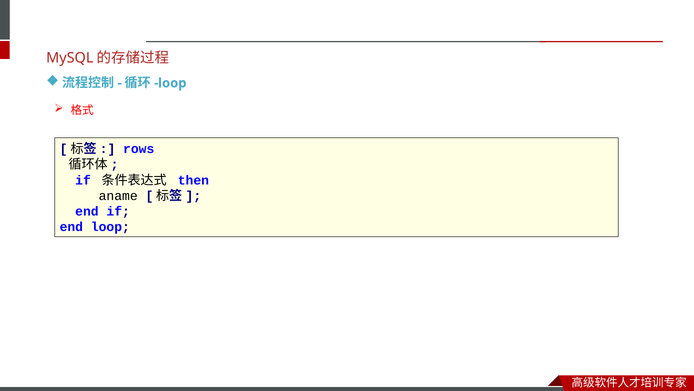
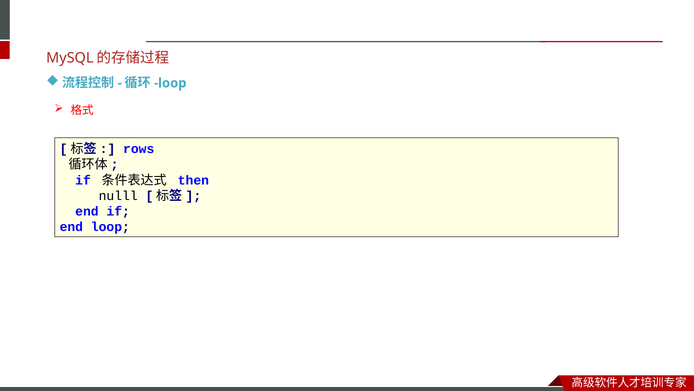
aname: aname -> nulll (118, 196)
